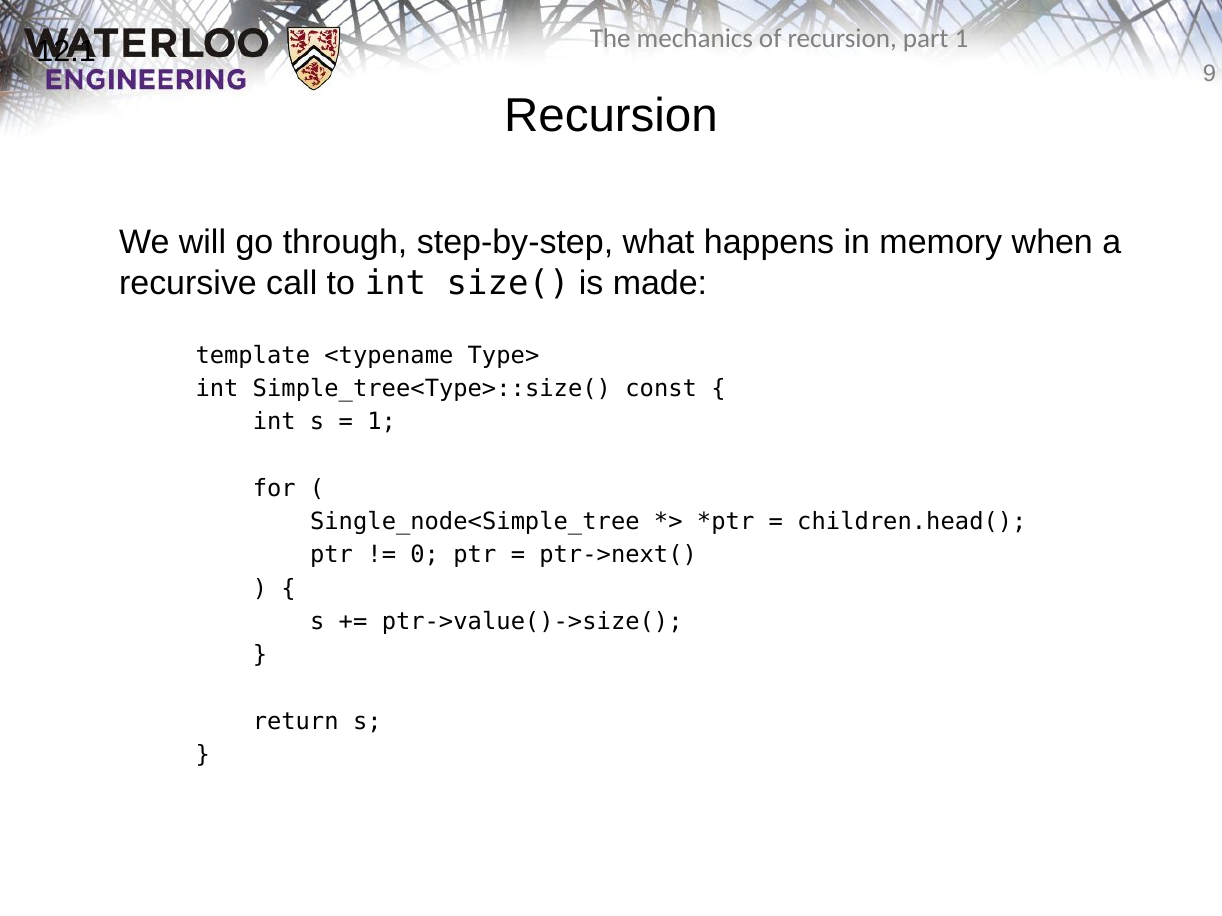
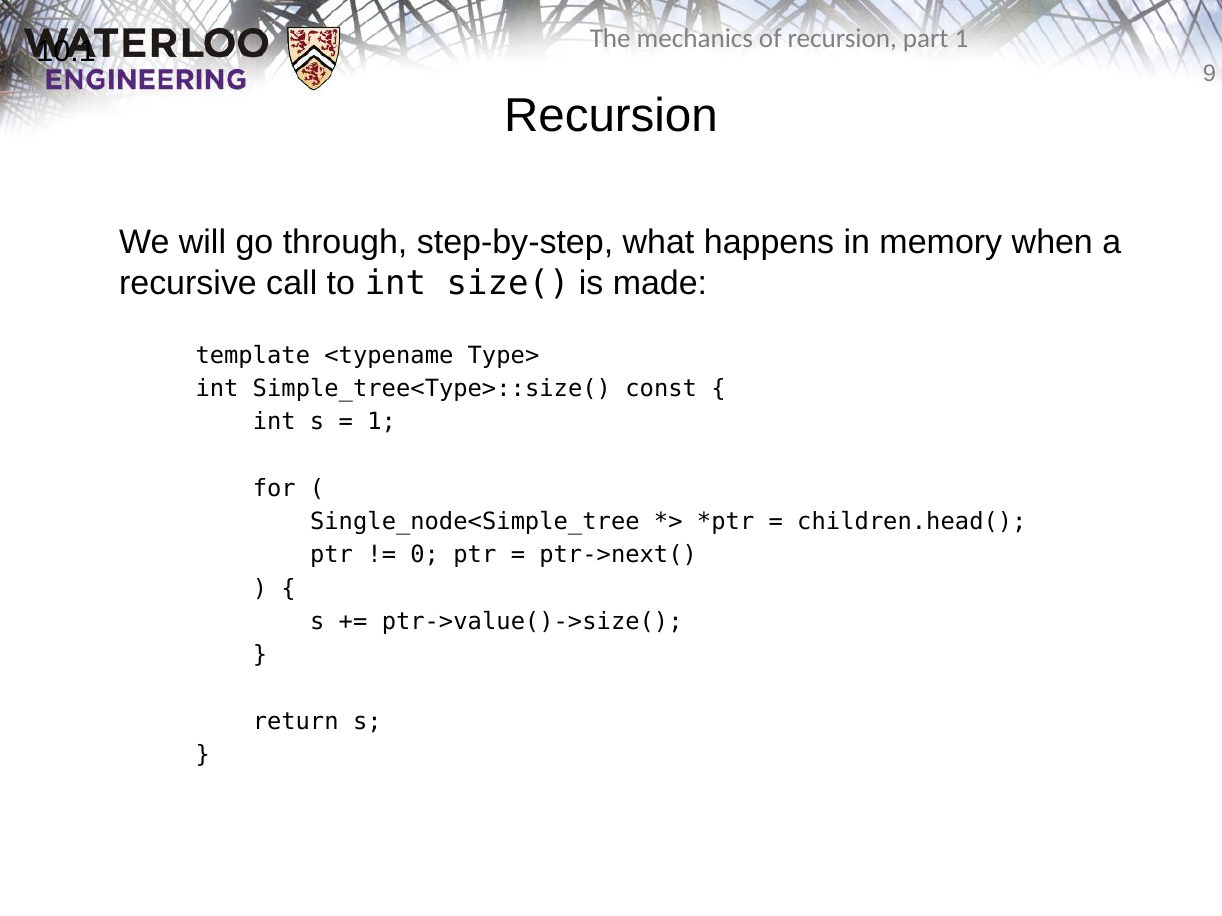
12.1: 12.1 -> 10.1 (66, 52)
